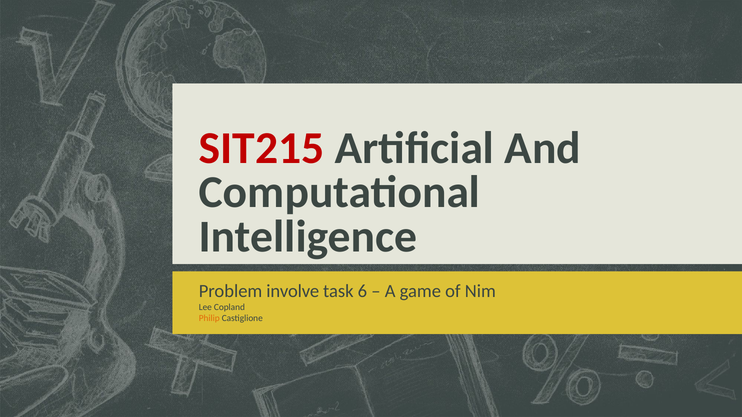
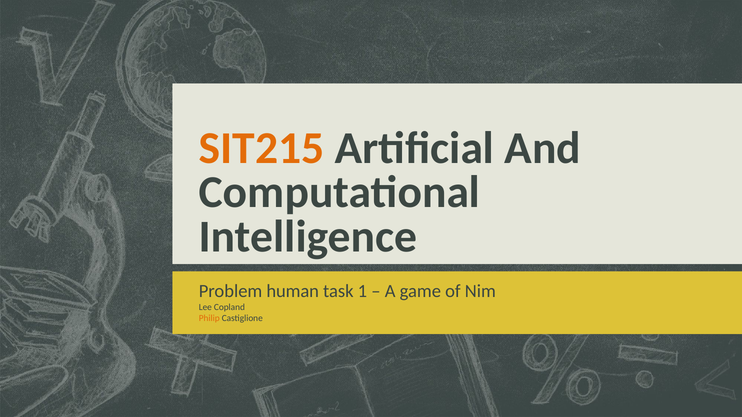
SIT215 colour: red -> orange (262, 148)
involve: involve -> human (293, 291)
6: 6 -> 1 (362, 291)
